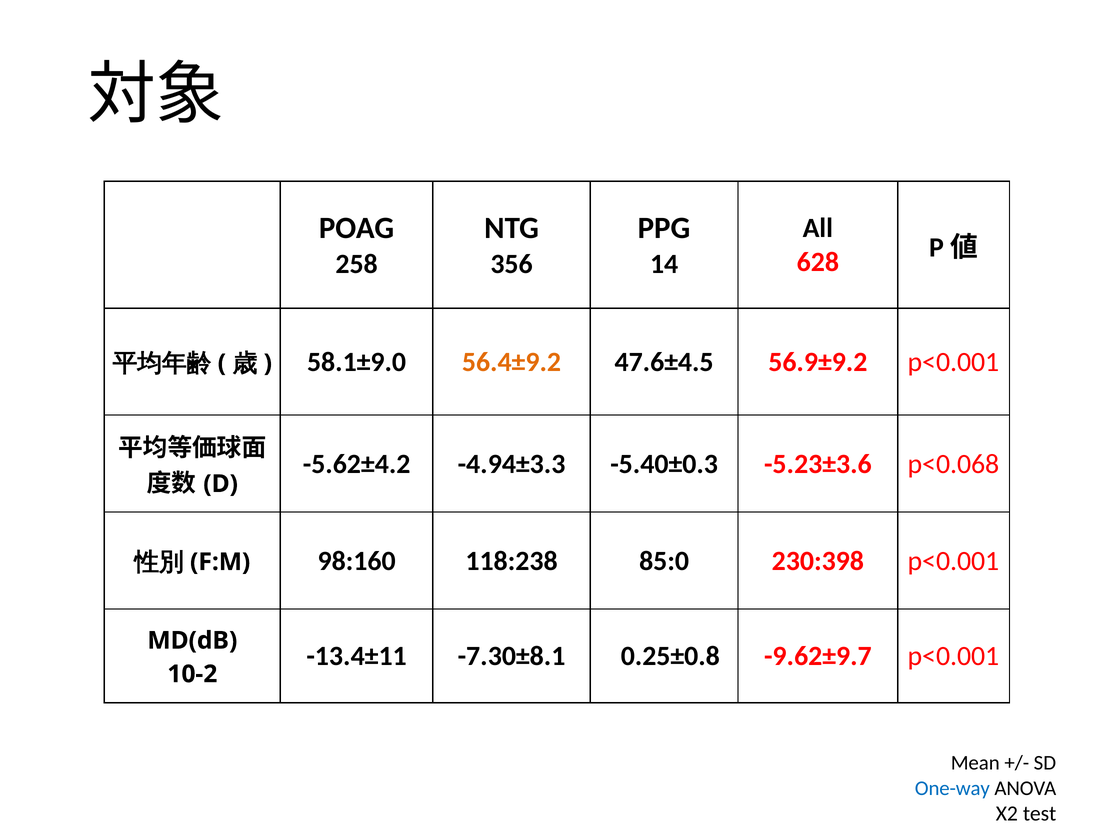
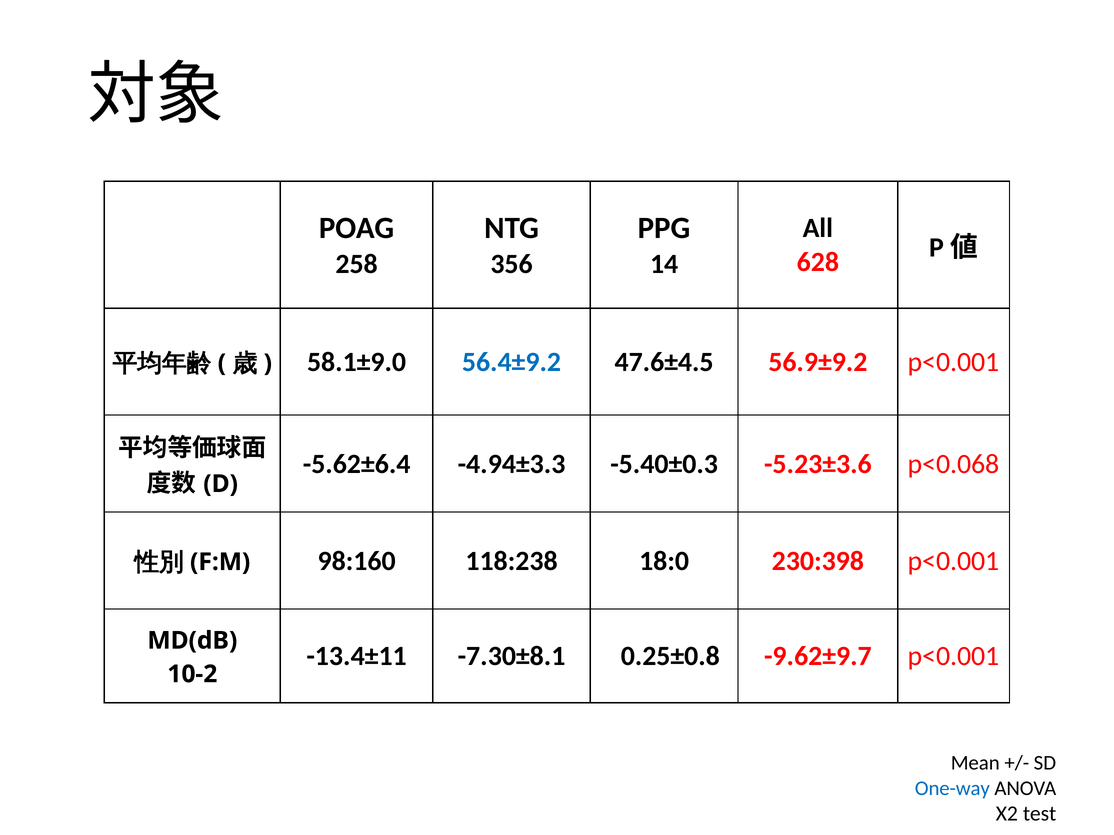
56.4±9.2 colour: orange -> blue (511, 362)
-5.62±4.2: -5.62±4.2 -> -5.62±6.4 (357, 464)
85:0: 85:0 -> 18:0 (664, 561)
